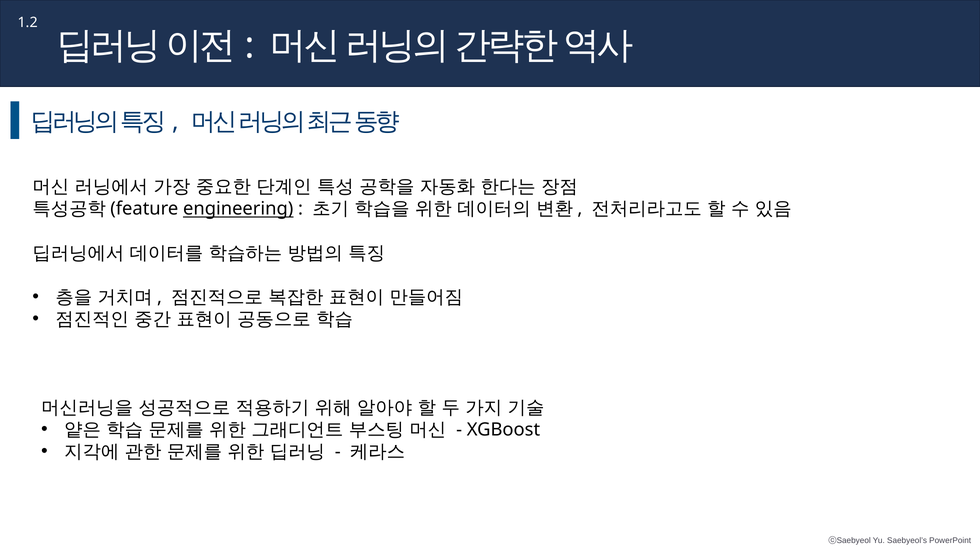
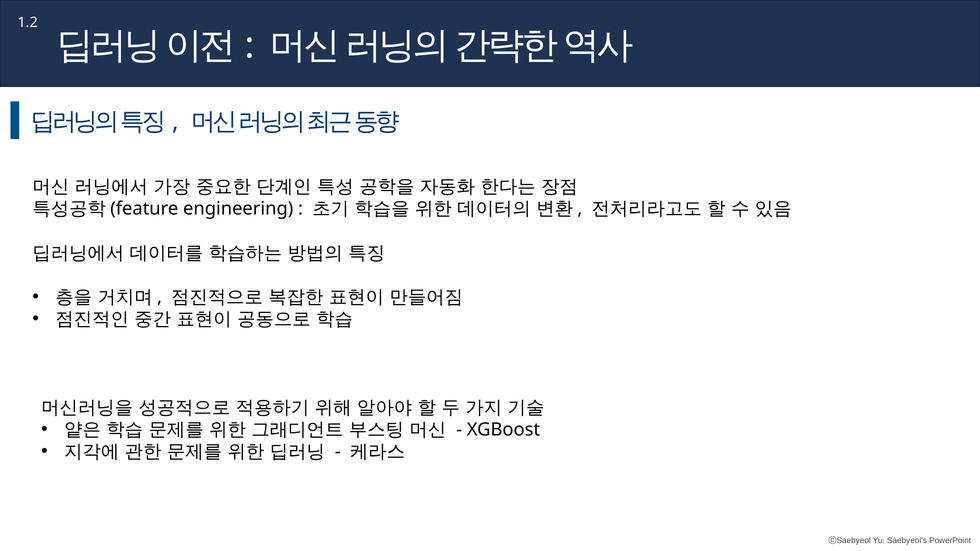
engineering underline: present -> none (238, 209)
